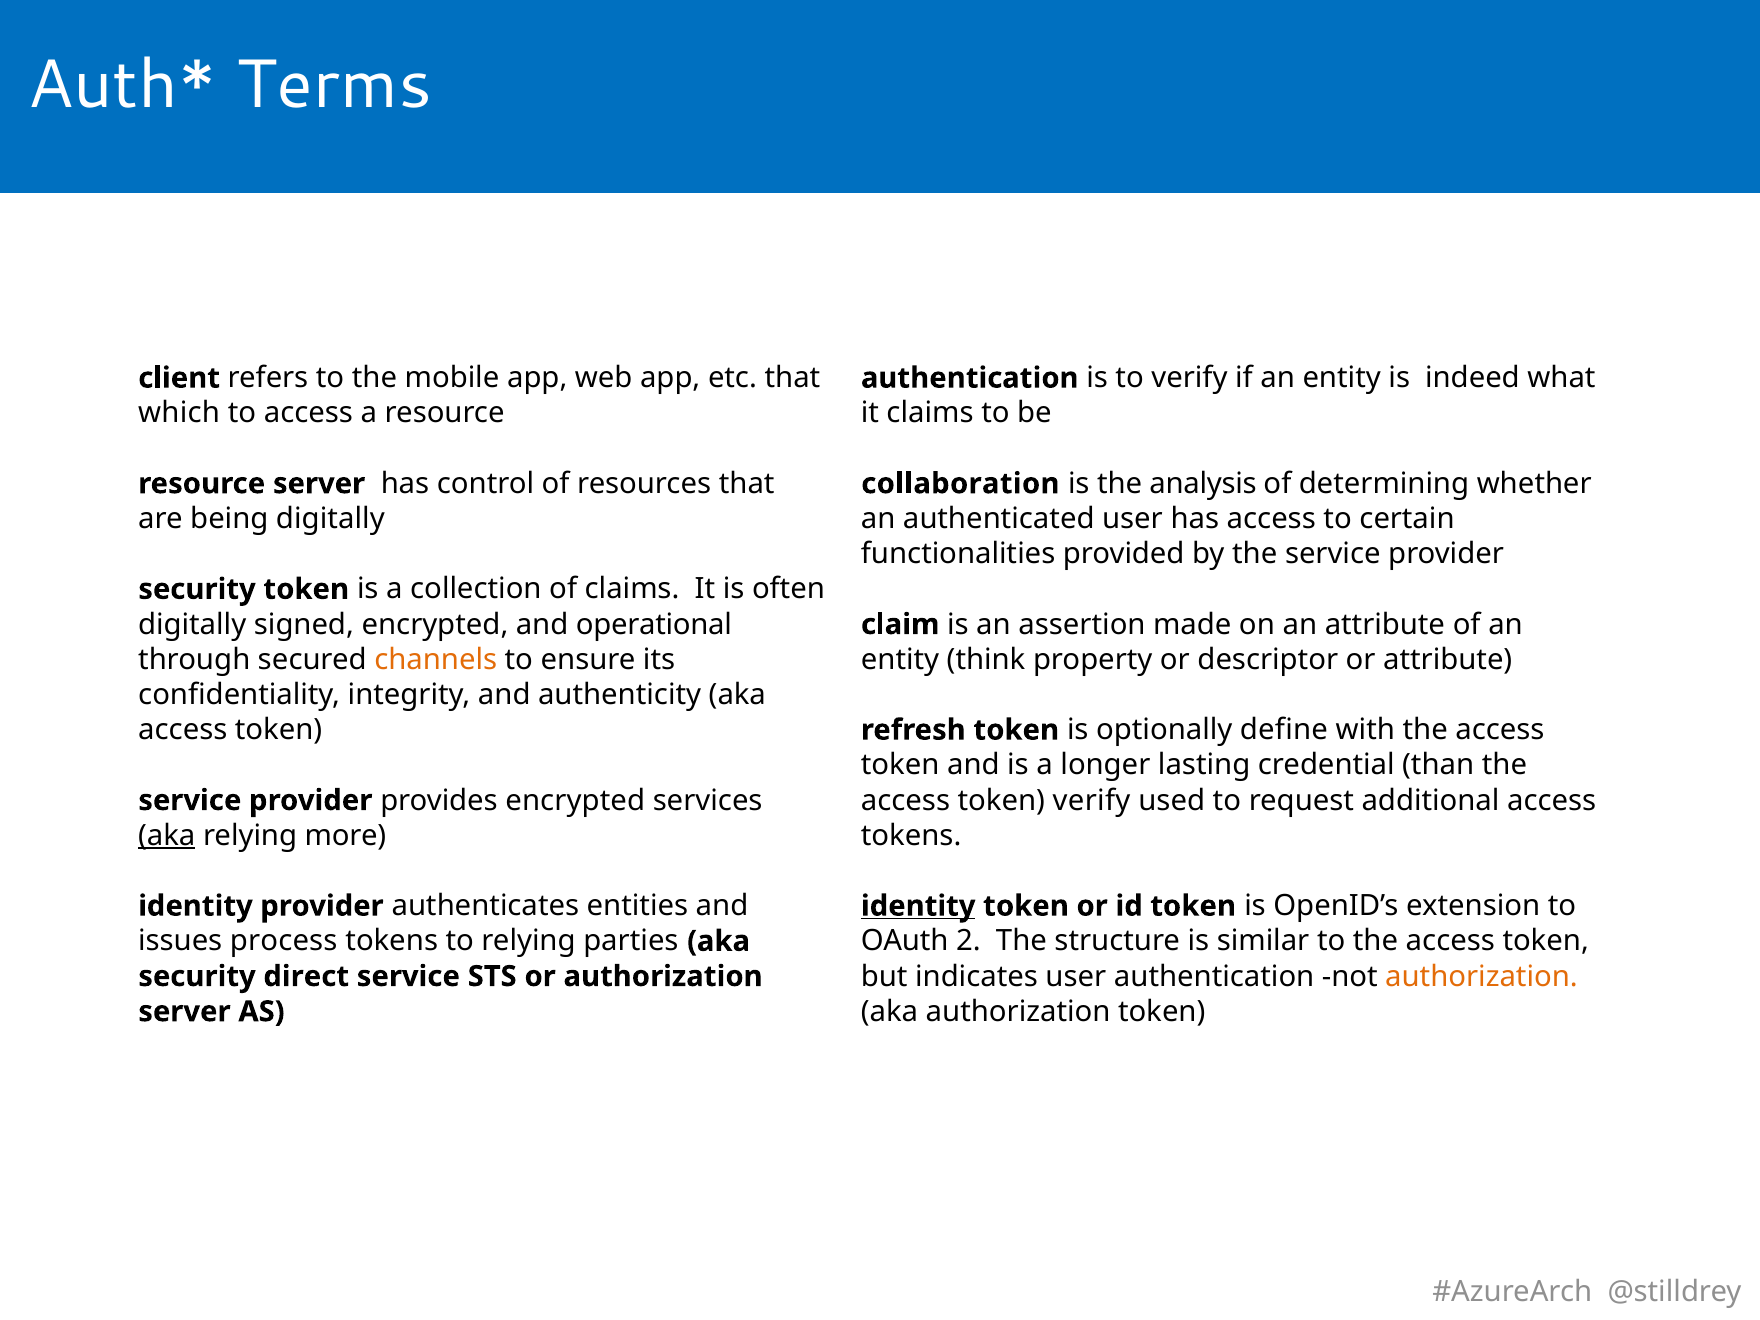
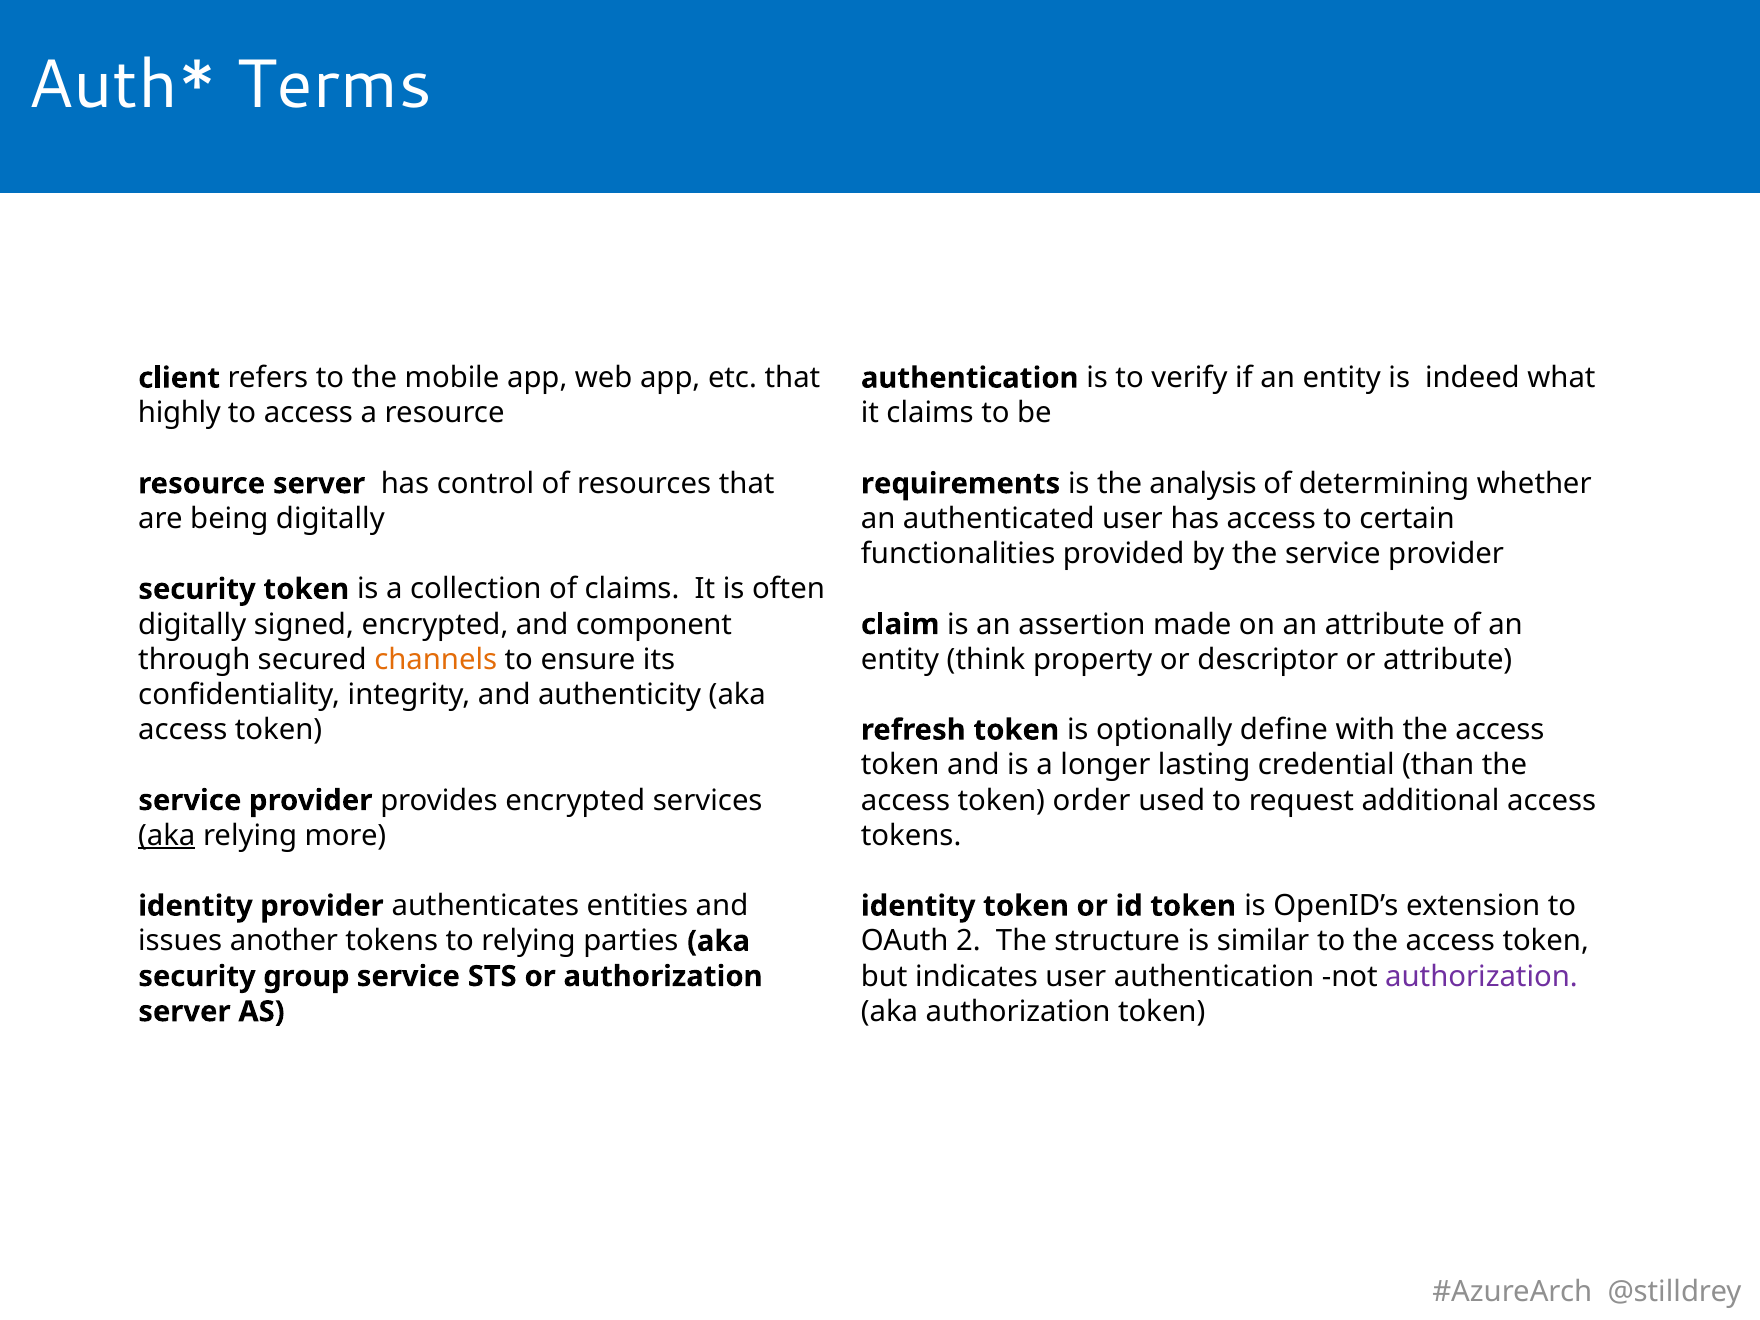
which: which -> highly (179, 413)
collaboration: collaboration -> requirements (961, 484)
operational: operational -> component (654, 624)
token verify: verify -> order (1092, 800)
identity underline: present -> none (918, 906)
process: process -> another (284, 941)
authorization colour: orange -> purple (1482, 976)
direct: direct -> group (306, 976)
